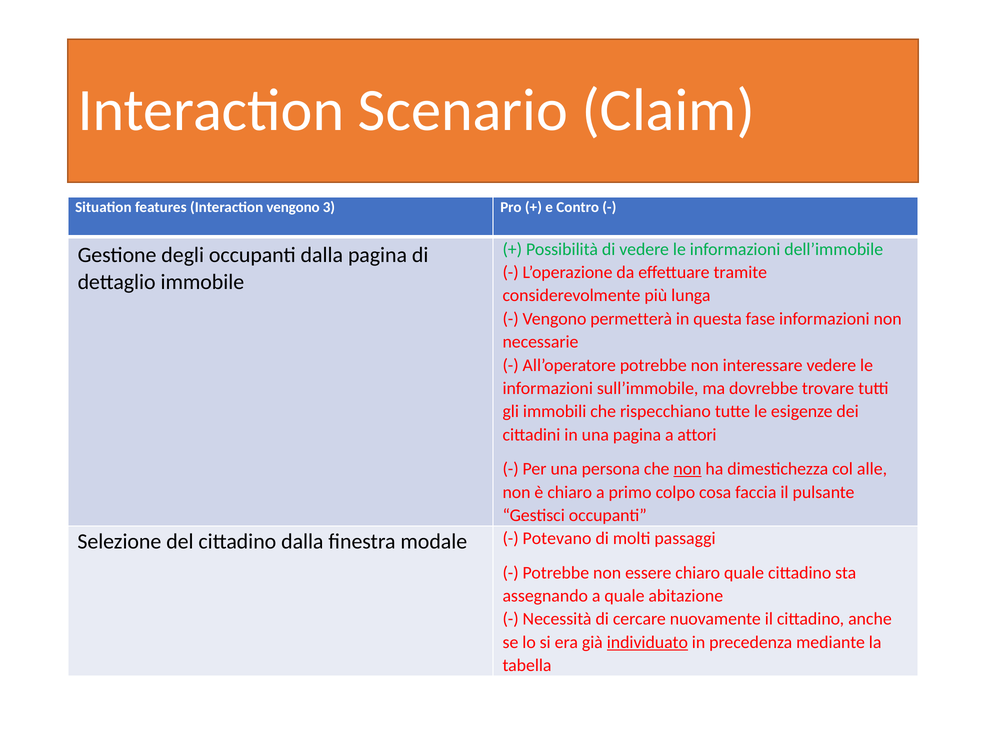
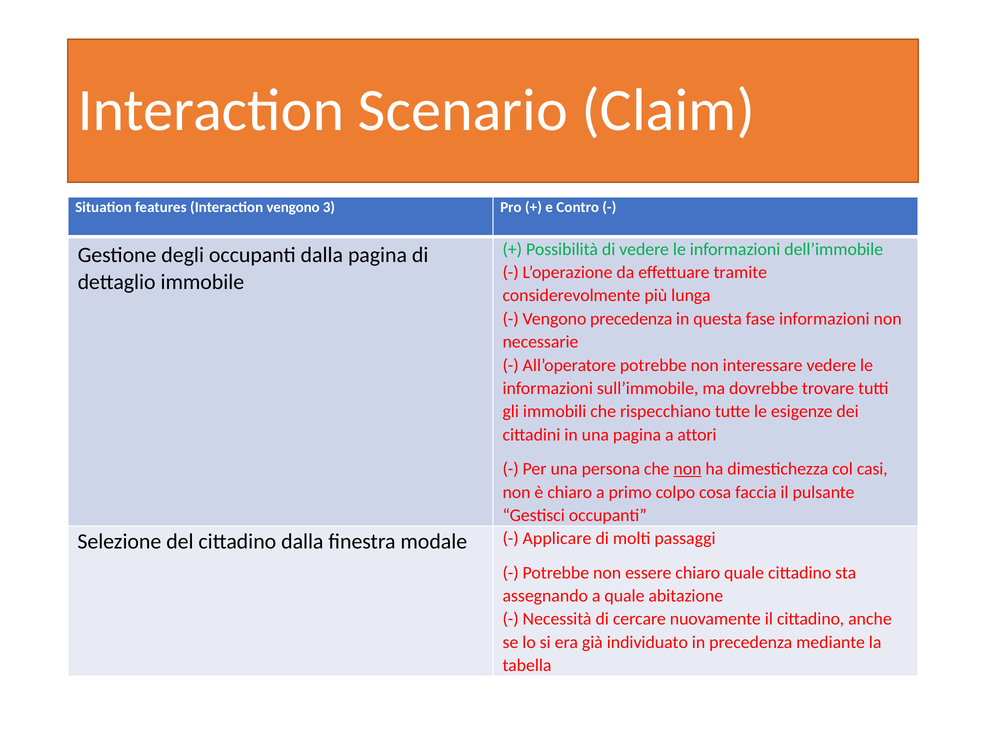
Vengono permetterà: permetterà -> precedenza (631, 319)
alle: alle -> casi (872, 469)
Potevano: Potevano -> Applicare (557, 539)
individuato underline: present -> none (647, 643)
